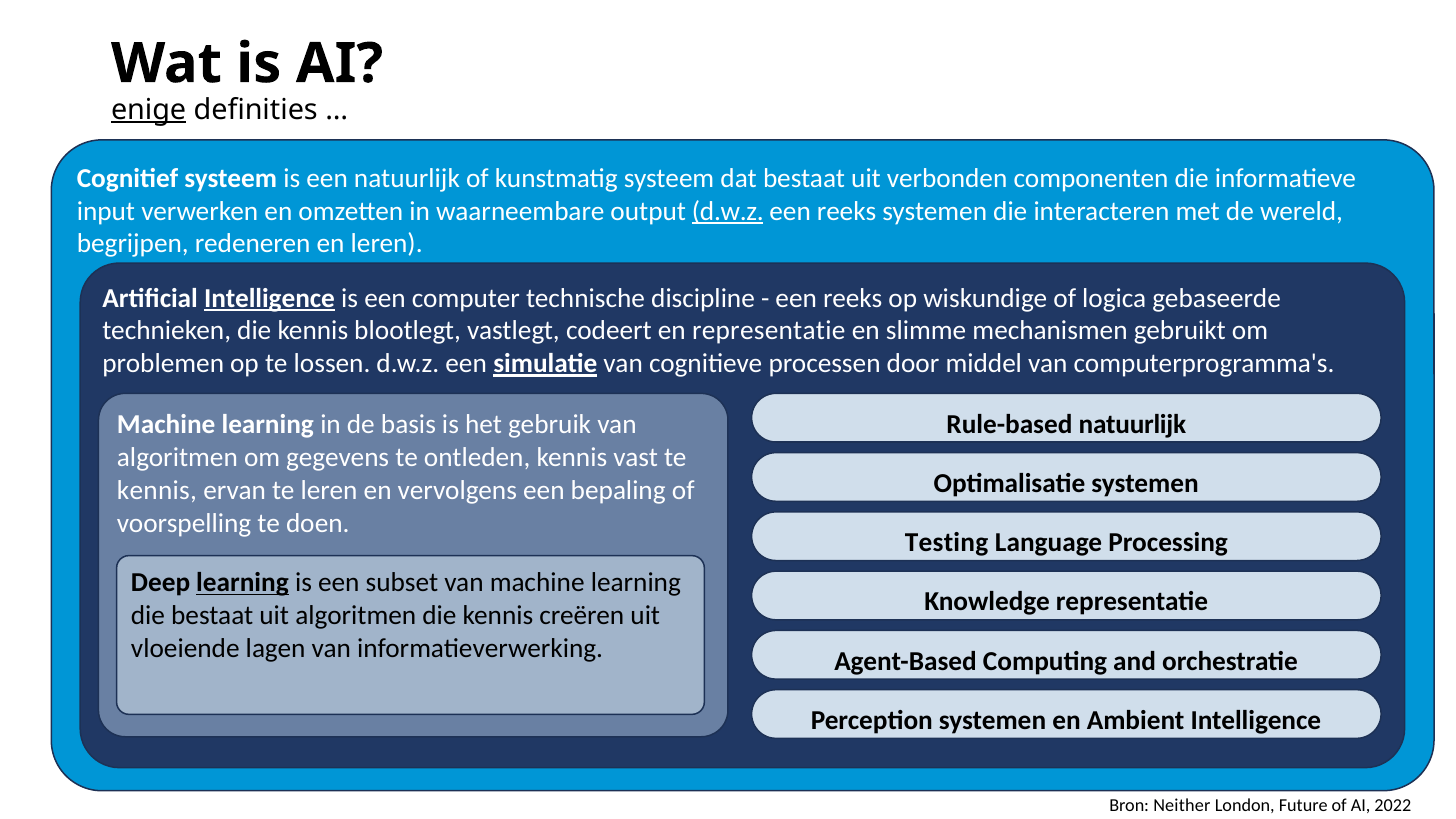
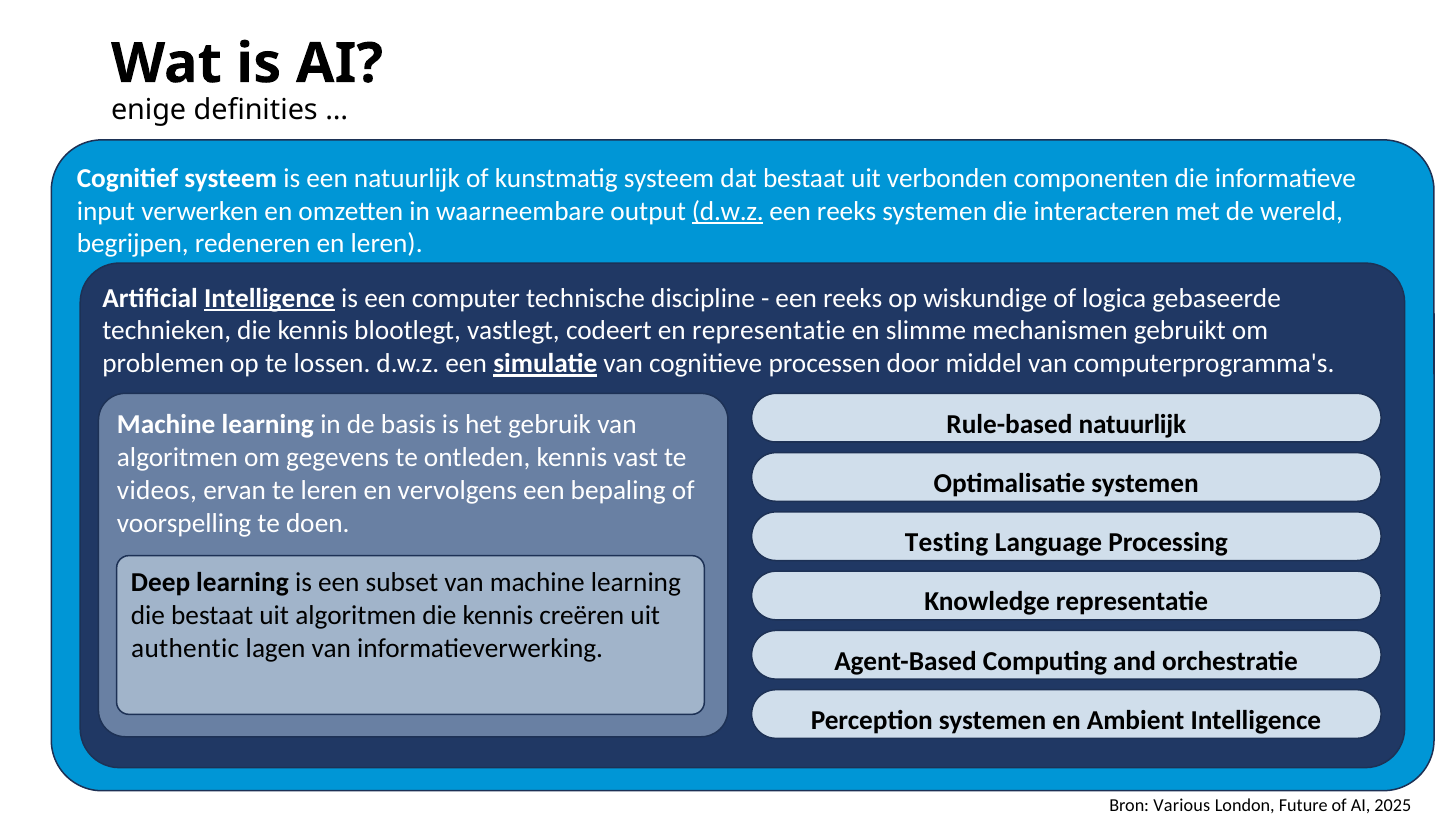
enige underline: present -> none (149, 110)
kennis: kennis -> videos (157, 490)
learning underline: present -> none (242, 583)
vloeiende: vloeiende -> authentic (185, 648)
Neither: Neither -> Various (1182, 806)
2022: 2022 -> 2025 (1393, 806)
